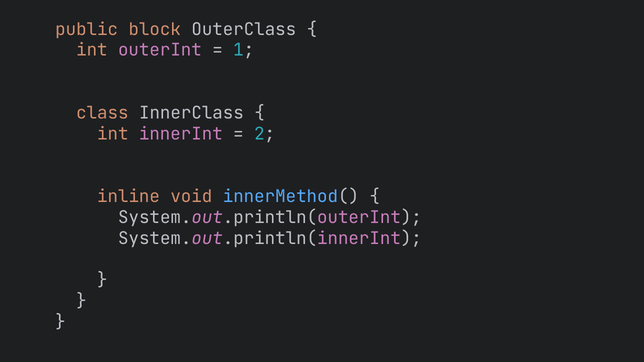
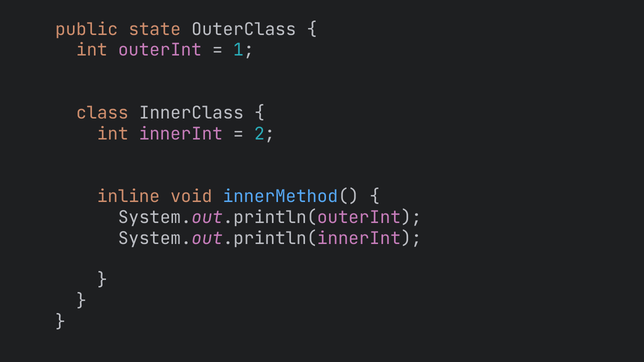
block: block -> state (155, 29)
